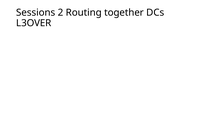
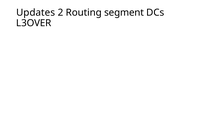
Sessions: Sessions -> Updates (36, 13)
together: together -> segment (124, 13)
